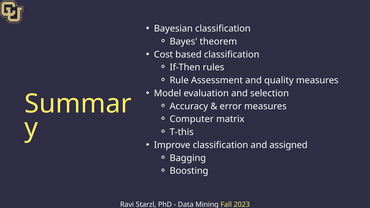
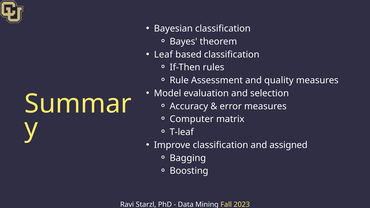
Cost: Cost -> Leaf (163, 55)
T-this: T-this -> T-leaf (182, 132)
